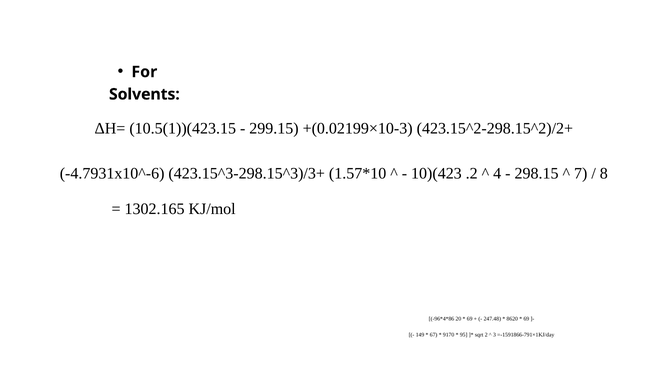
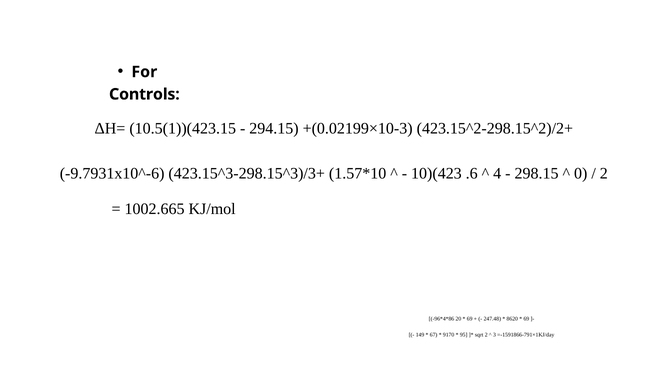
Solvents: Solvents -> Controls (144, 94)
299.15: 299.15 -> 294.15 (274, 128)
-4.7931x10^-6: -4.7931x10^-6 -> -9.7931x10^-6 (112, 173)
.2: .2 -> .6 (472, 173)
7: 7 -> 0 (581, 173)
8: 8 -> 2 (604, 173)
1302.165: 1302.165 -> 1002.665 (155, 209)
